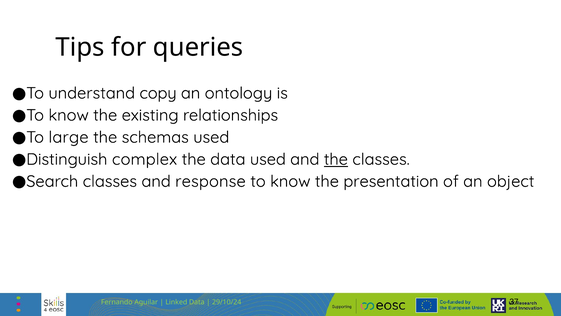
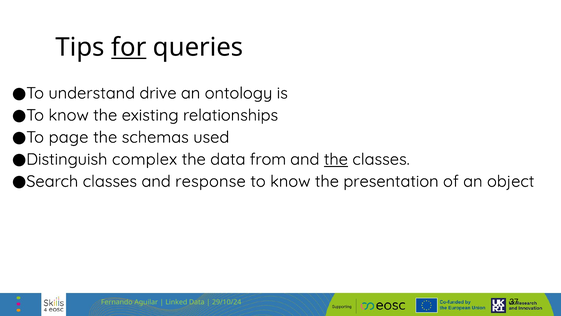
for underline: none -> present (129, 47)
copy: copy -> drive (158, 93)
large: large -> page (69, 137)
data used: used -> from (268, 159)
